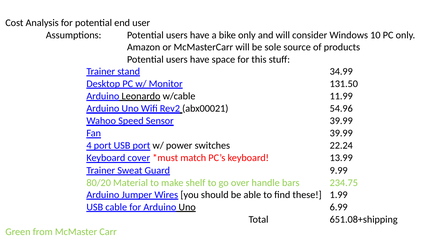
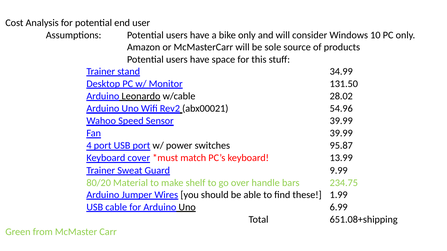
11.99: 11.99 -> 28.02 (341, 96)
22.24: 22.24 -> 95.87 (341, 146)
